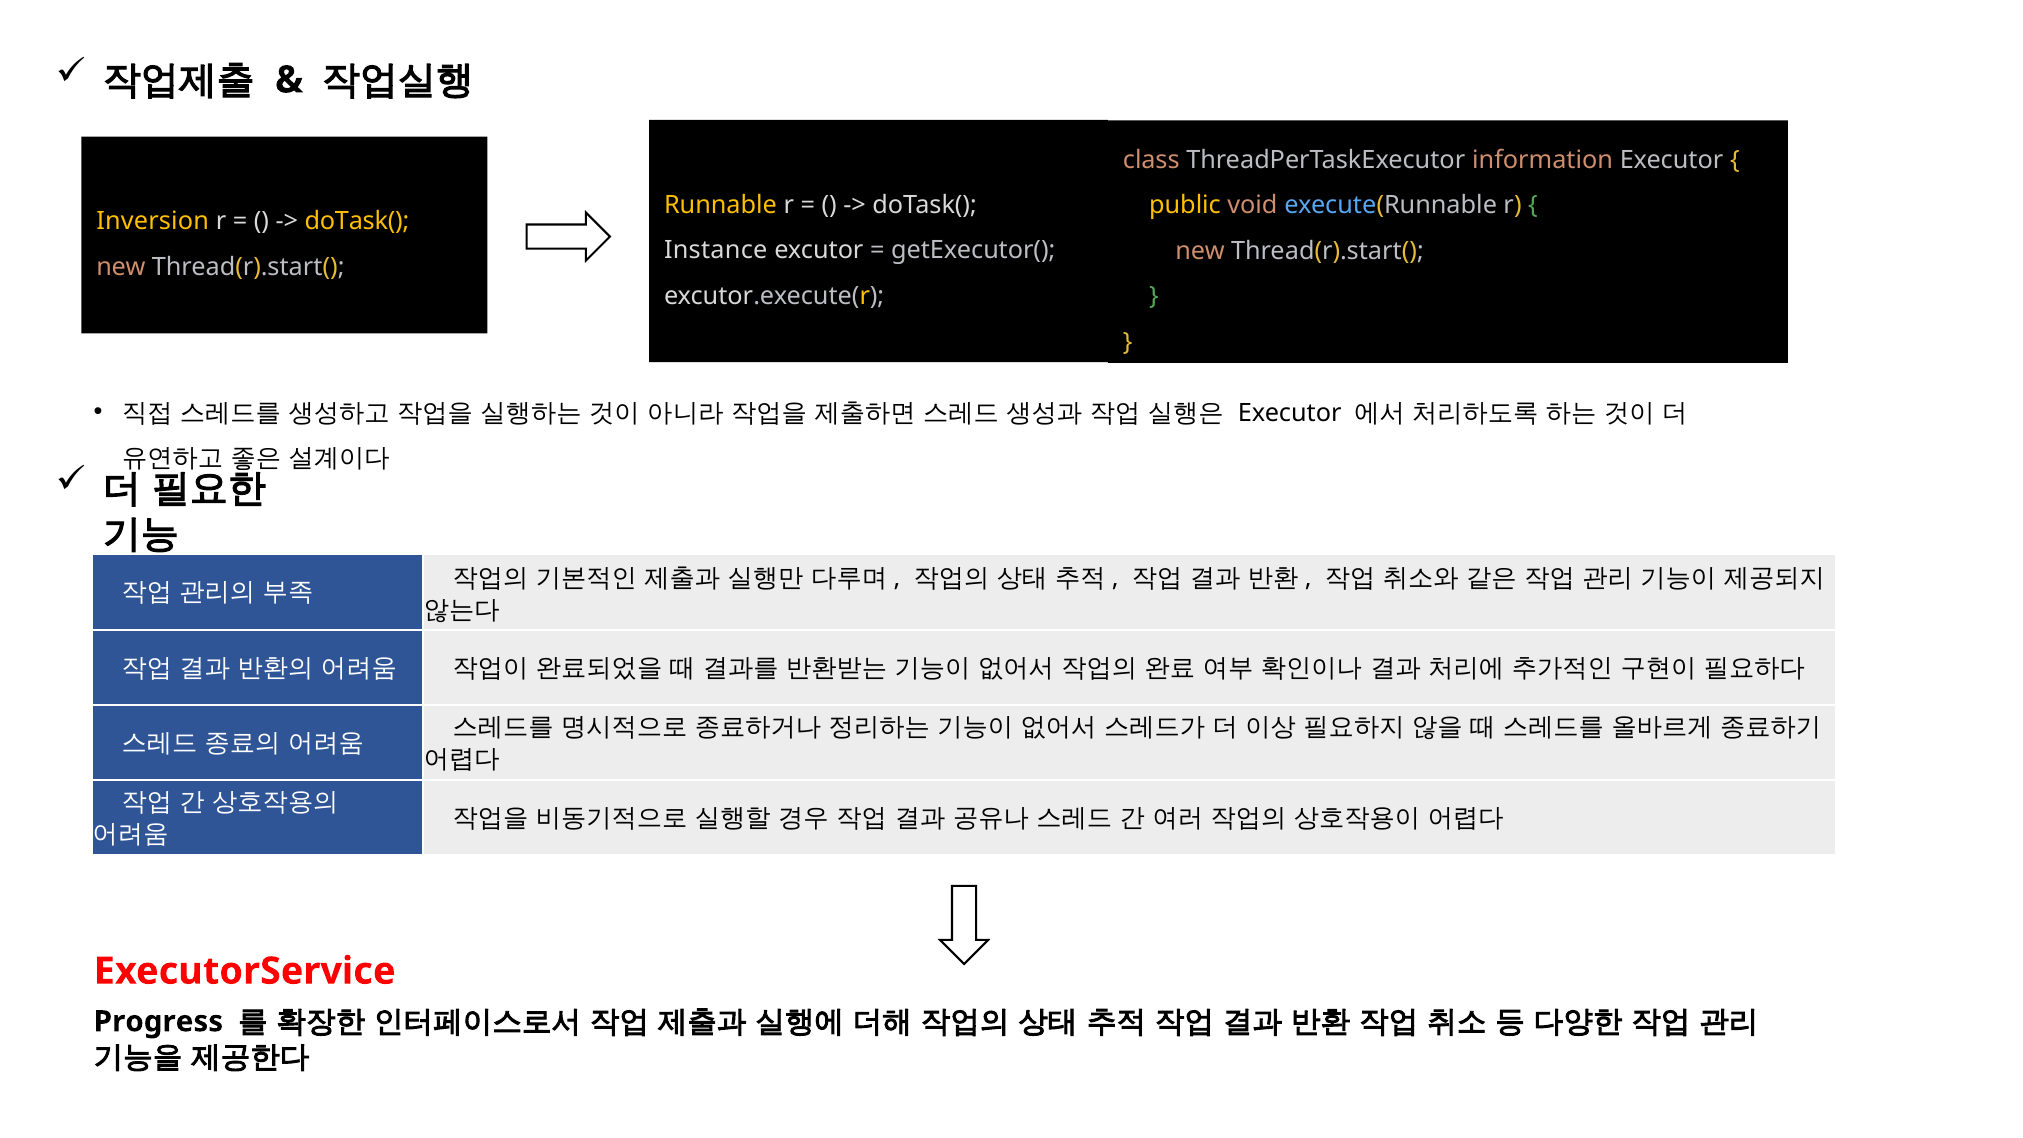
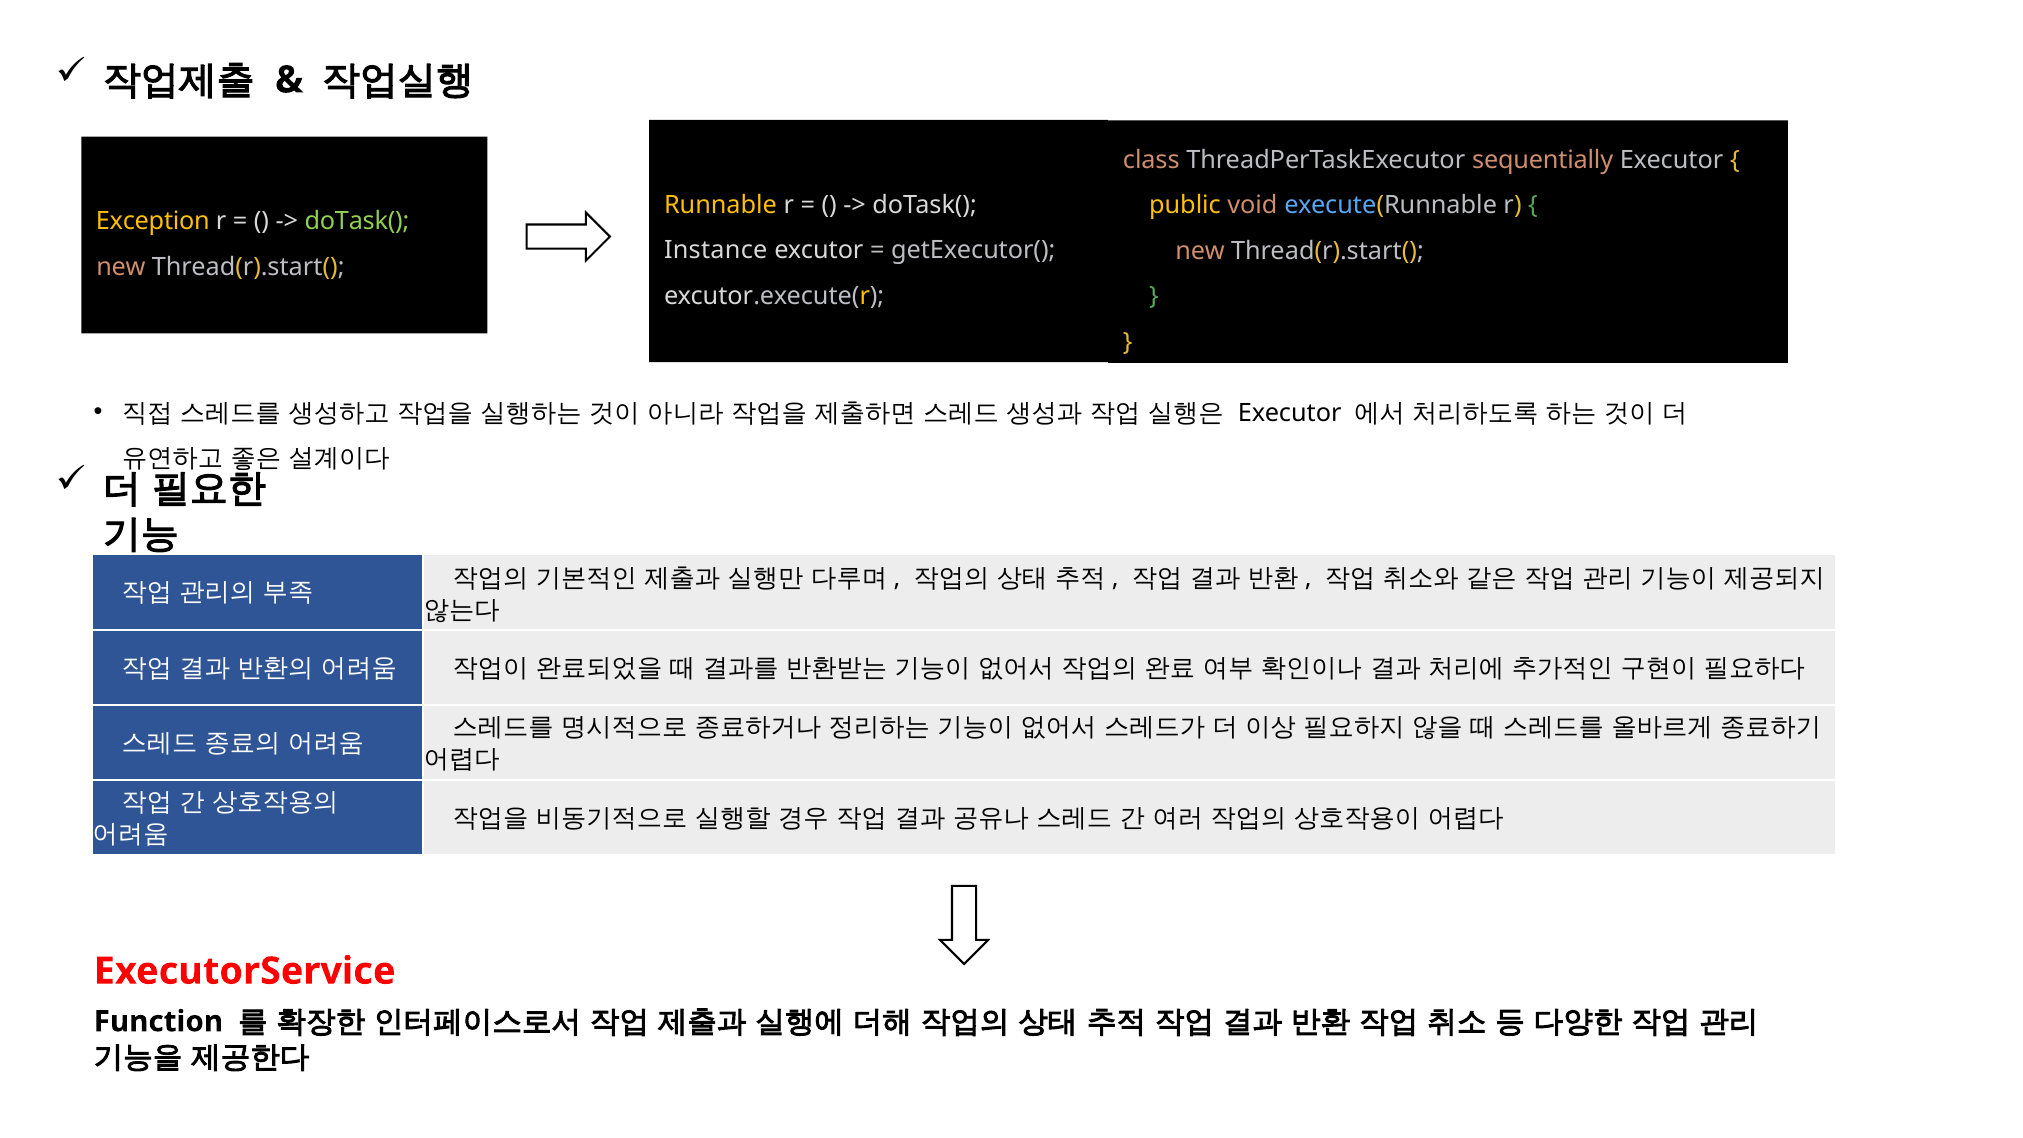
information: information -> sequentially (1543, 160)
Inversion: Inversion -> Exception (153, 222)
doTask( colour: yellow -> light green (357, 222)
Progress: Progress -> Function (158, 1022)
